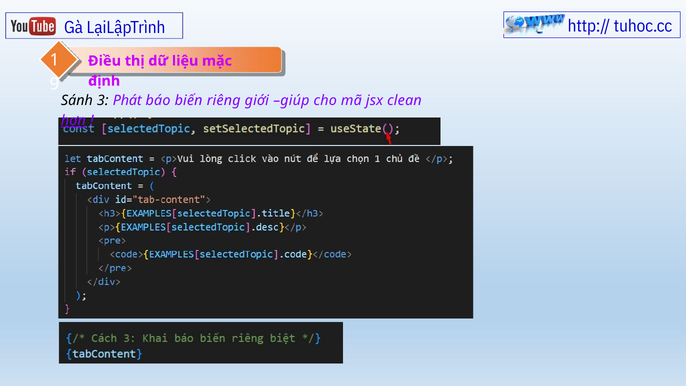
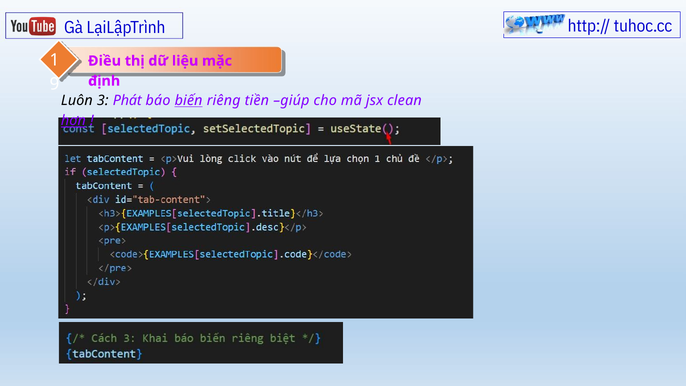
Sánh: Sánh -> Luôn (77, 101)
biến underline: none -> present (189, 101)
giới: giới -> tiền (257, 101)
